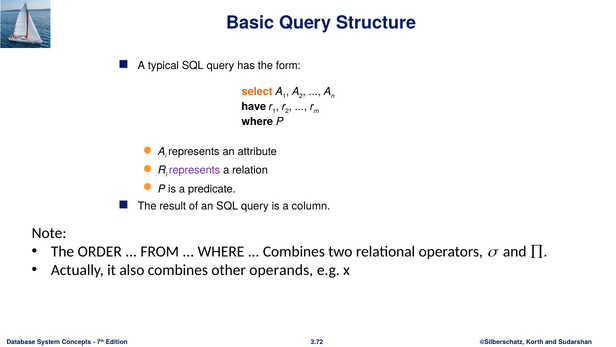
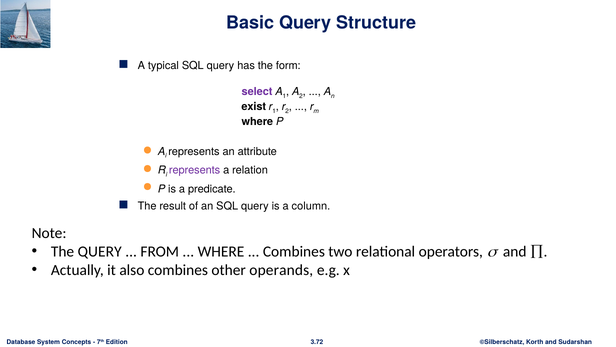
select colour: orange -> purple (257, 92)
have: have -> exist (254, 107)
The ORDER: ORDER -> QUERY (100, 251)
